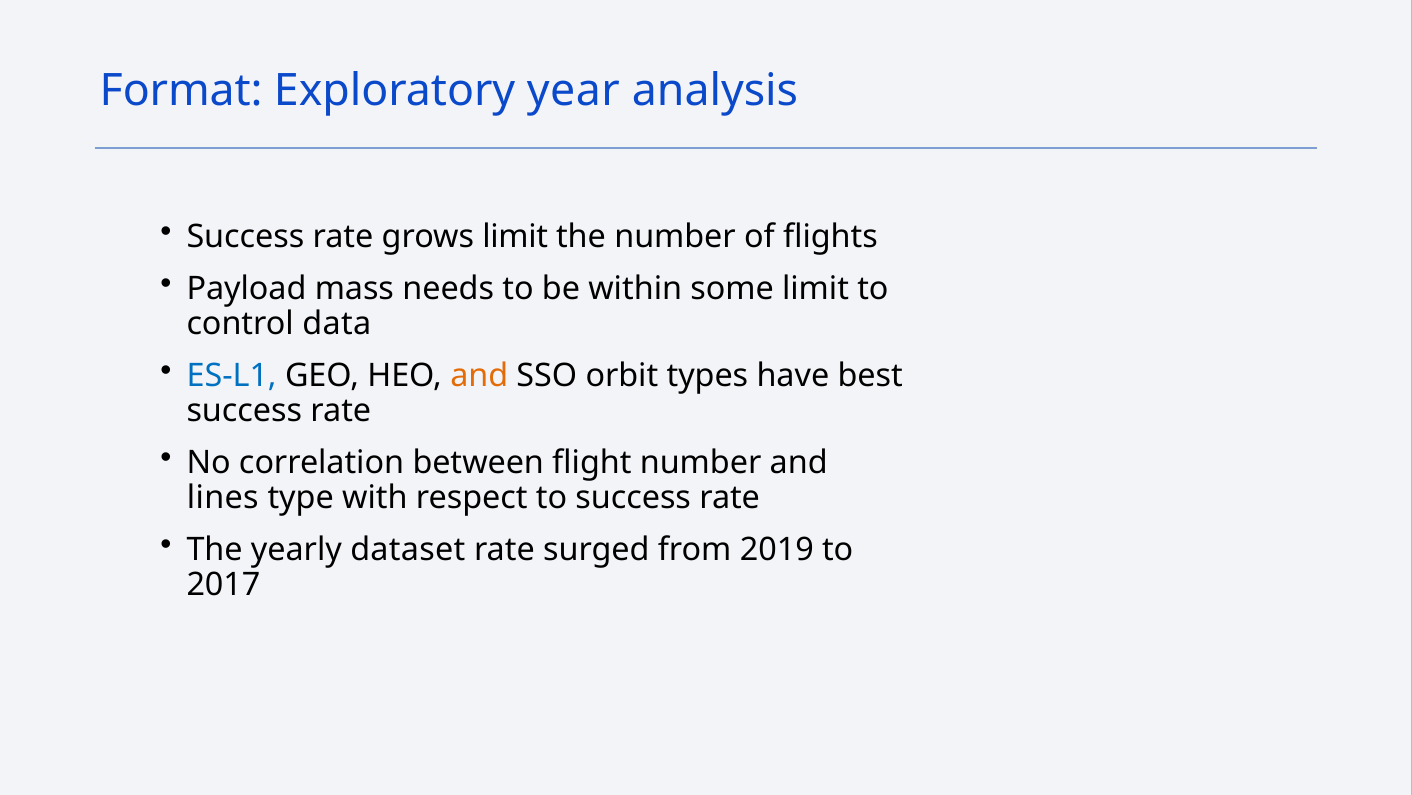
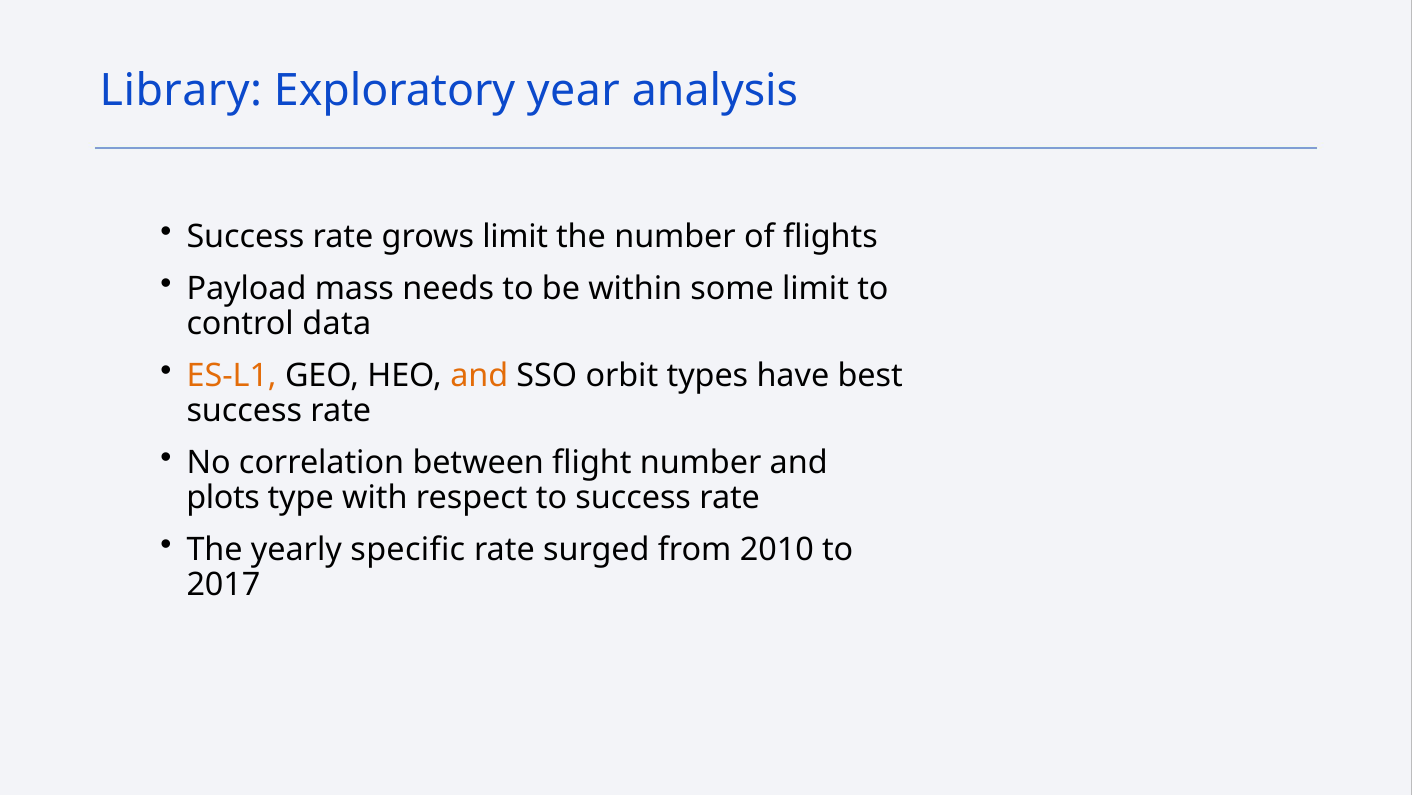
Format: Format -> Library (181, 91)
ES-L1 colour: blue -> orange (232, 375)
lines: lines -> plots (223, 497)
dataset: dataset -> specific (408, 550)
2019: 2019 -> 2010 (777, 550)
